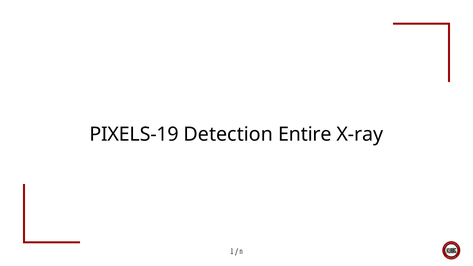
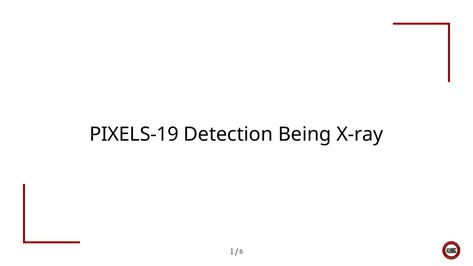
Entire: Entire -> Being (305, 134)
